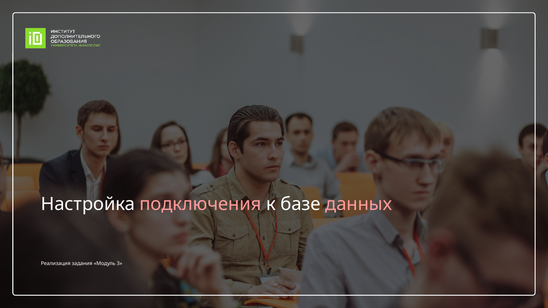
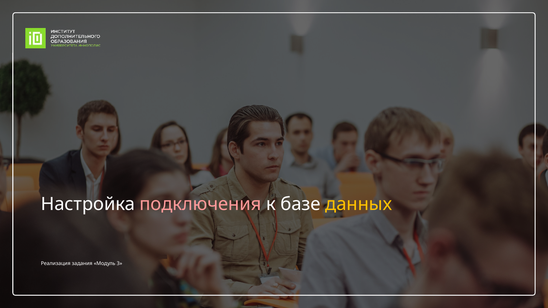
данных colour: pink -> yellow (359, 204)
